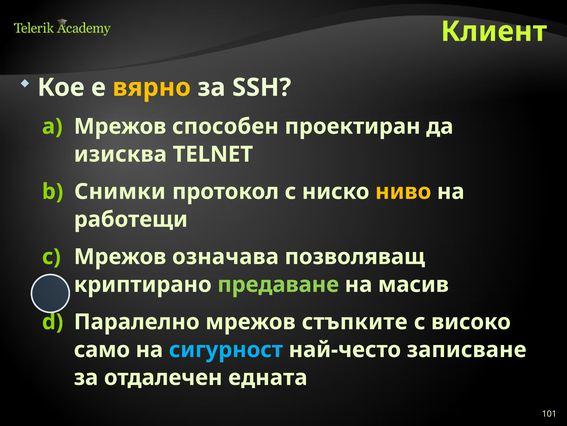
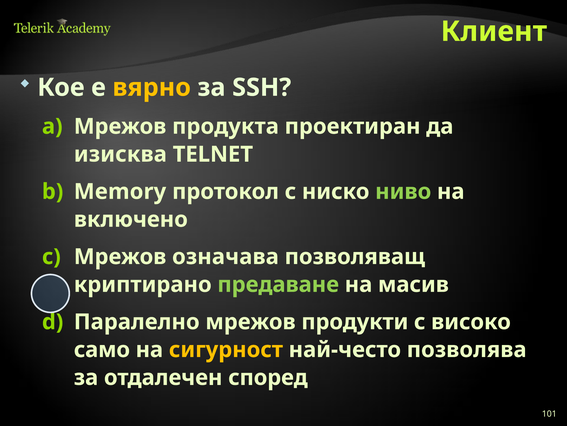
способен: способен -> продукта (225, 126)
Снимки: Снимки -> Memory (120, 191)
ниво colour: yellow -> light green (403, 191)
работещи: работещи -> включено (131, 219)
стъпките: стъпките -> продукти (355, 321)
сигурност colour: light blue -> yellow (226, 349)
записване: записване -> позволява (467, 349)
едната: едната -> според (268, 377)
